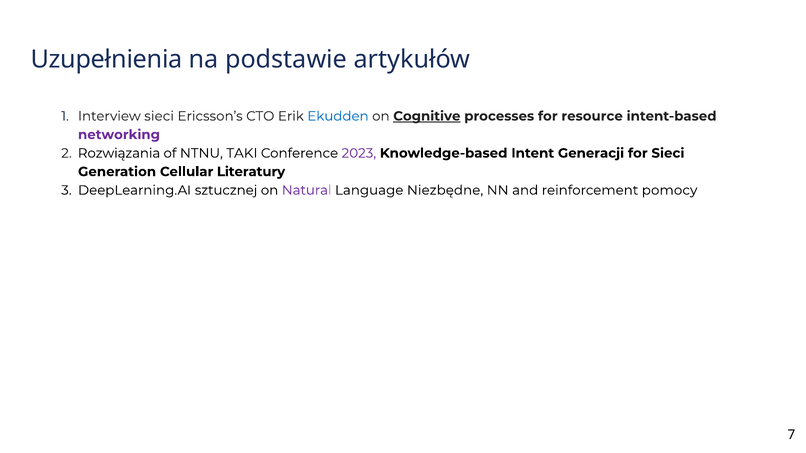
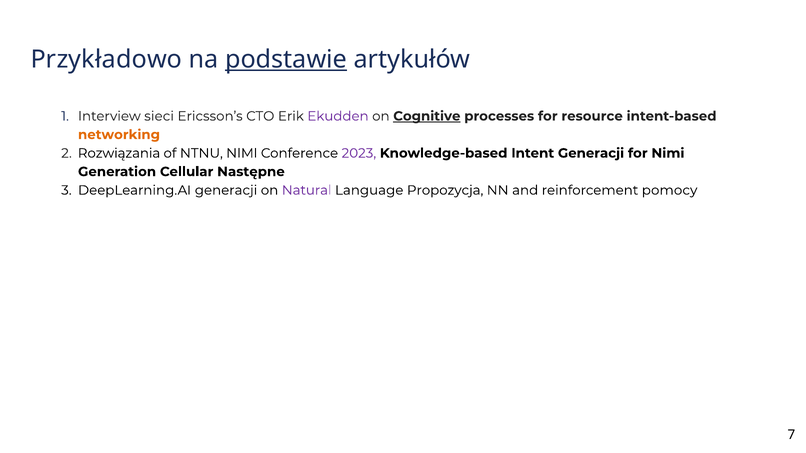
Uzupełnienia: Uzupełnienia -> Przykładowo (106, 60)
podstawie underline: none -> present (286, 60)
Ekudden colour: blue -> purple (338, 116)
networking colour: purple -> orange (119, 135)
NTNU TAKI: TAKI -> NIMI (242, 153)
for Sieci: Sieci -> Nimi (668, 153)
Literatury: Literatury -> Następne (251, 172)
DeepLearning.AI sztucznej: sztucznej -> generacji (226, 190)
Niezbędne: Niezbędne -> Propozycja (445, 190)
